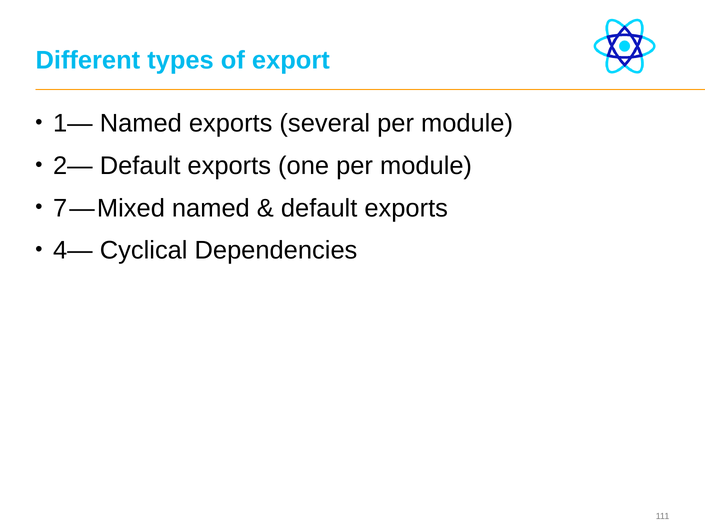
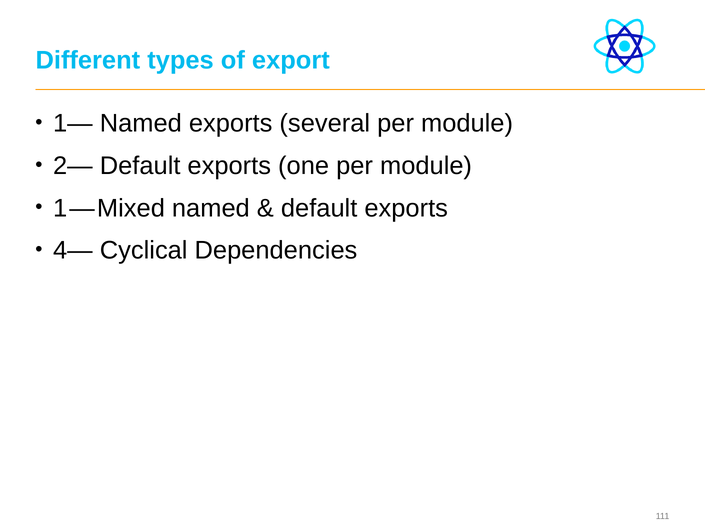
7: 7 -> 1 (60, 208)
